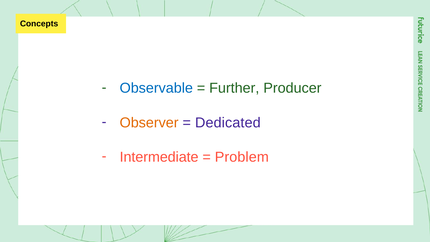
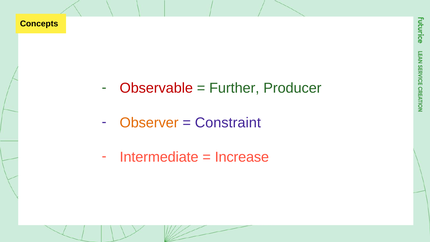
Observable colour: blue -> red (156, 88)
Dedicated: Dedicated -> Constraint (228, 123)
Problem: Problem -> Increase (242, 157)
